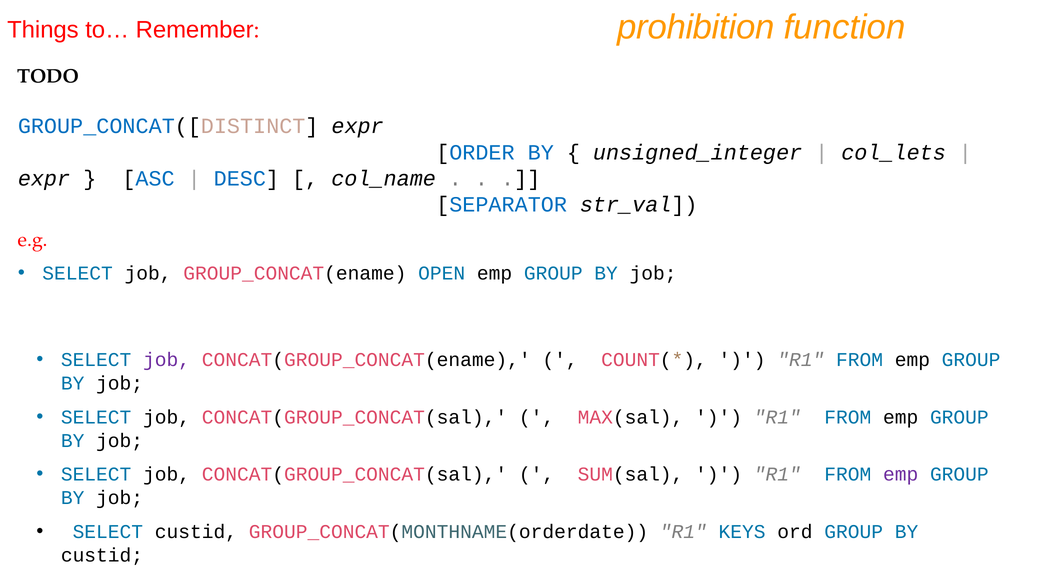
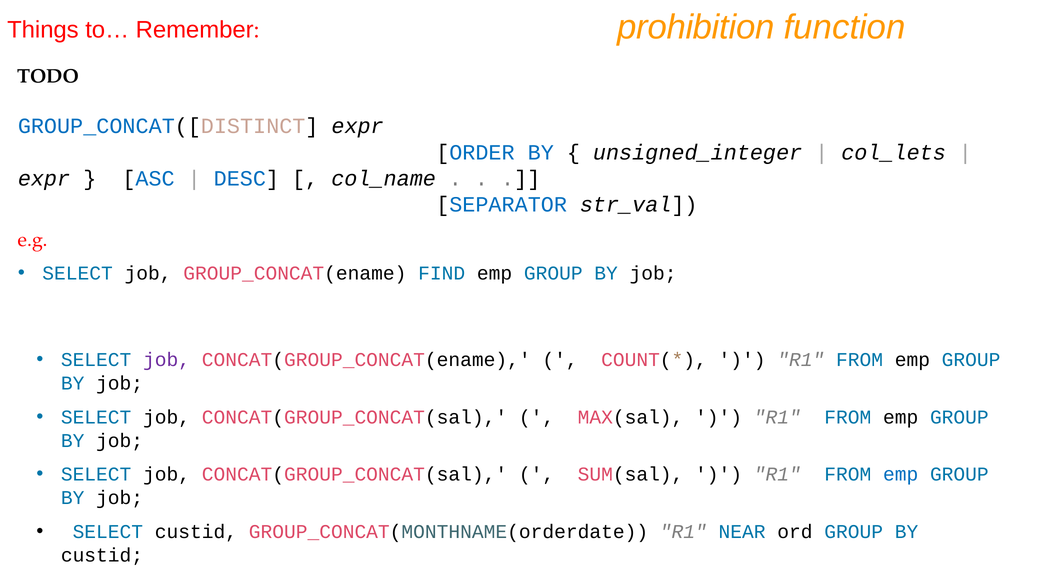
OPEN: OPEN -> FIND (442, 274)
emp colour: purple -> blue (901, 475)
KEYS: KEYS -> NEAR (742, 532)
